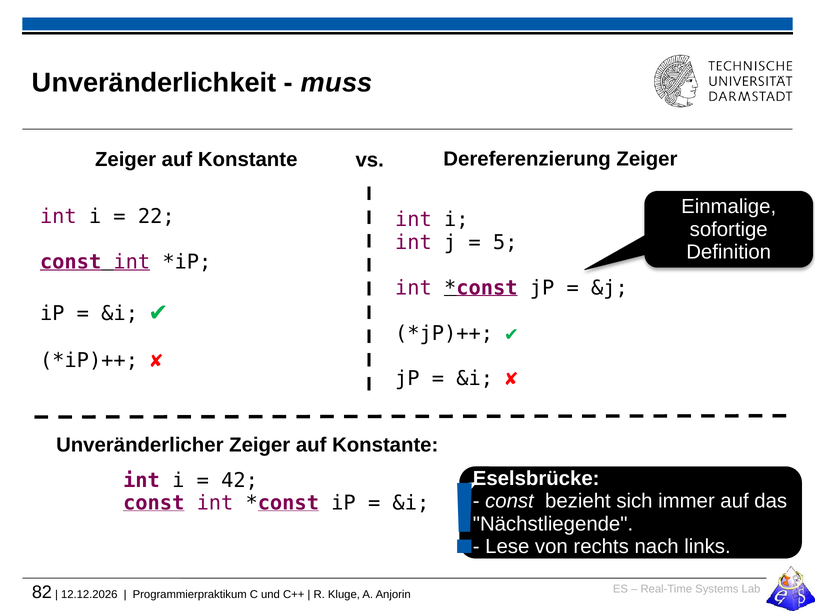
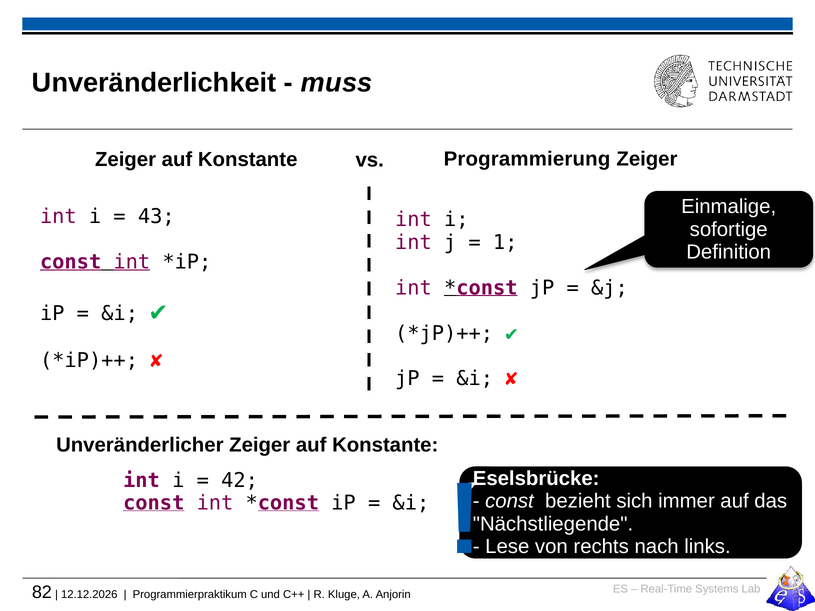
Dereferenzierung: Dereferenzierung -> Programmierung (527, 159)
22: 22 -> 43 (156, 217)
5: 5 -> 1 (505, 243)
